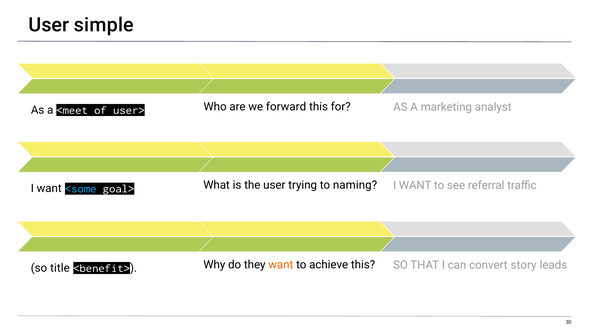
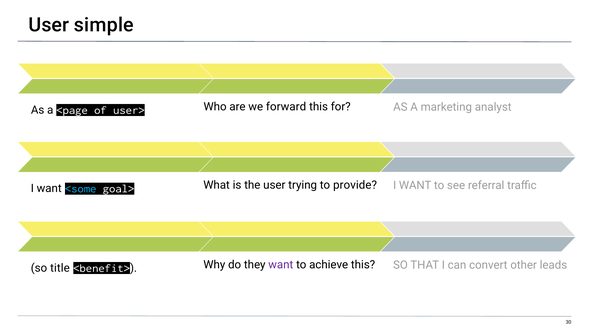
<meet: <meet -> <page (72, 110)
naming: naming -> provide (355, 185)
want colour: orange -> purple (281, 265)
story: story -> other (524, 265)
